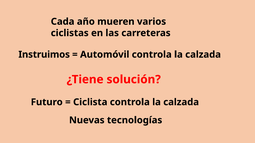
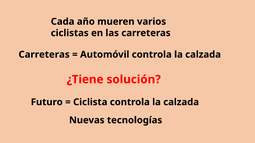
Instruimos: Instruimos -> Carreteras (44, 55)
